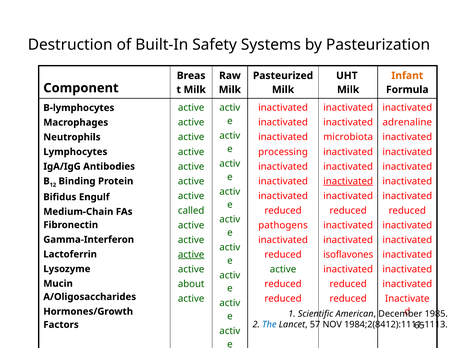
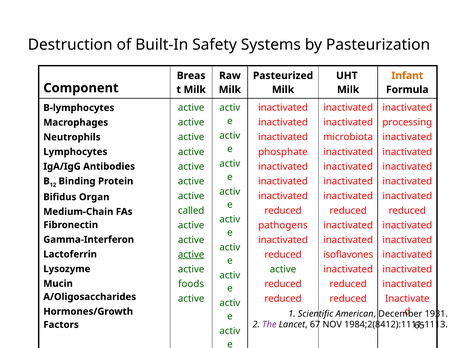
adrenaline: adrenaline -> processing (407, 122)
processing: processing -> phosphate (283, 152)
inactivated underline: present -> none (348, 181)
Engulf: Engulf -> Organ (94, 197)
about: about -> foods (191, 284)
1985: 1985 -> 1931 (436, 314)
The colour: blue -> purple (269, 325)
57: 57 -> 67 (315, 325)
